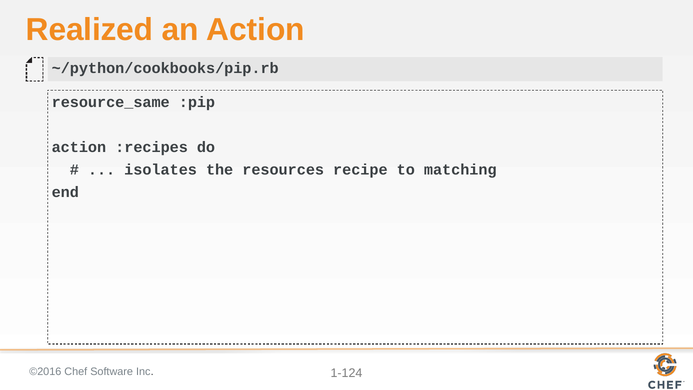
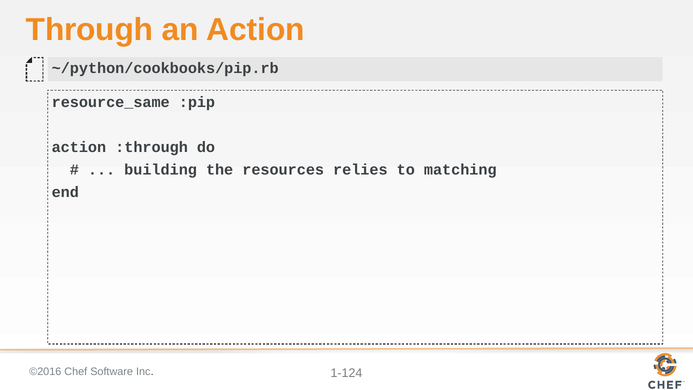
Realized: Realized -> Through (89, 30)
:recipes: :recipes -> :through (152, 147)
isolates: isolates -> building (161, 170)
recipe: recipe -> relies (360, 170)
